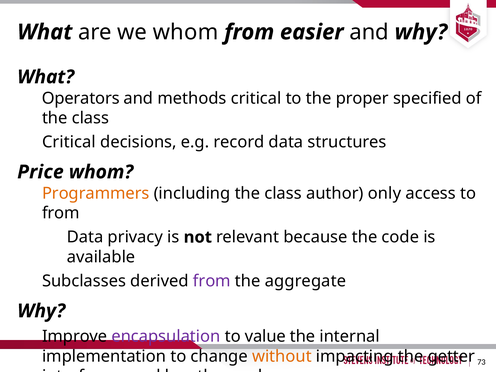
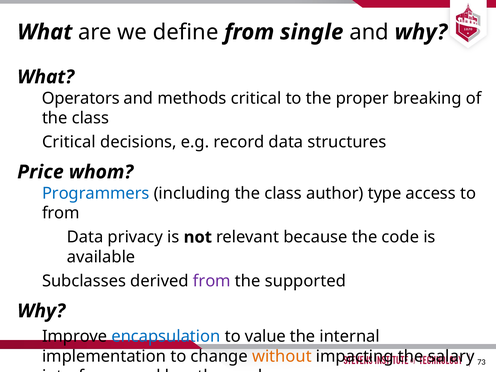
we whom: whom -> define (186, 32)
easier: easier -> single (312, 32)
specified: specified -> breaking (427, 98)
Programmers colour: orange -> blue (96, 193)
only: only -> type (385, 193)
aggregate: aggregate -> supported (305, 281)
encapsulation colour: purple -> blue (166, 336)
getter: getter -> salary (451, 356)
